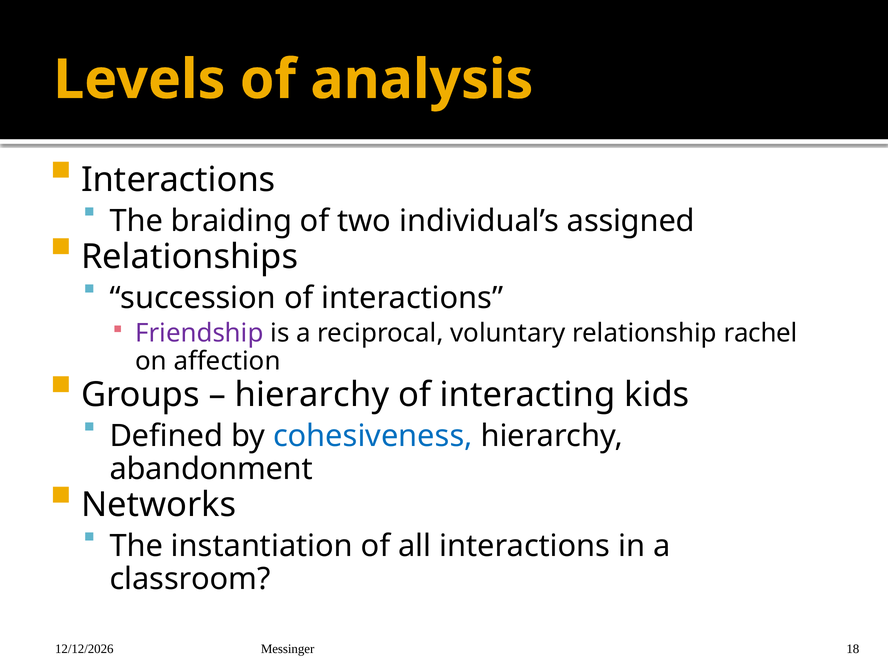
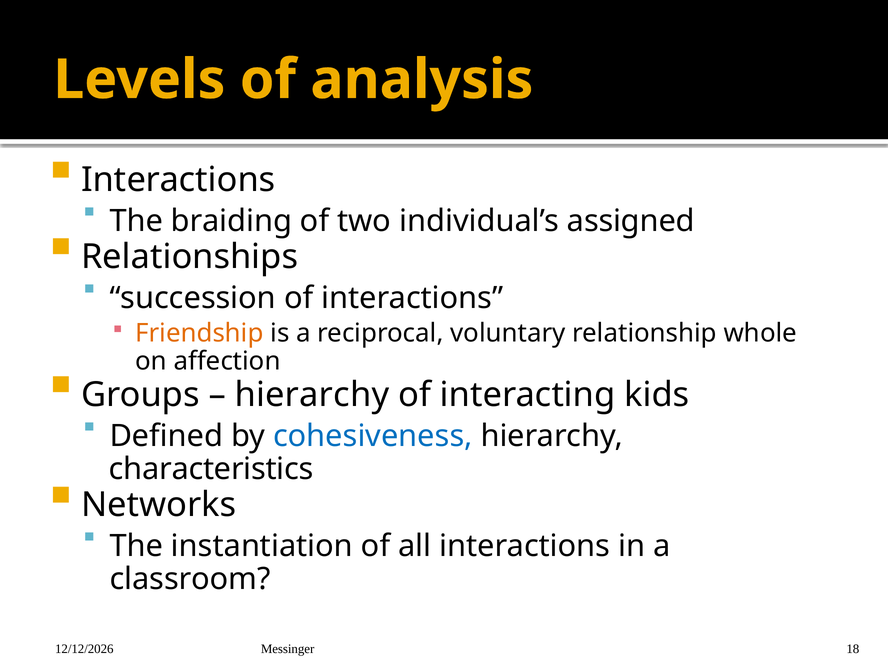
Friendship colour: purple -> orange (199, 333)
rachel: rachel -> whole (760, 333)
abandonment: abandonment -> characteristics (211, 469)
